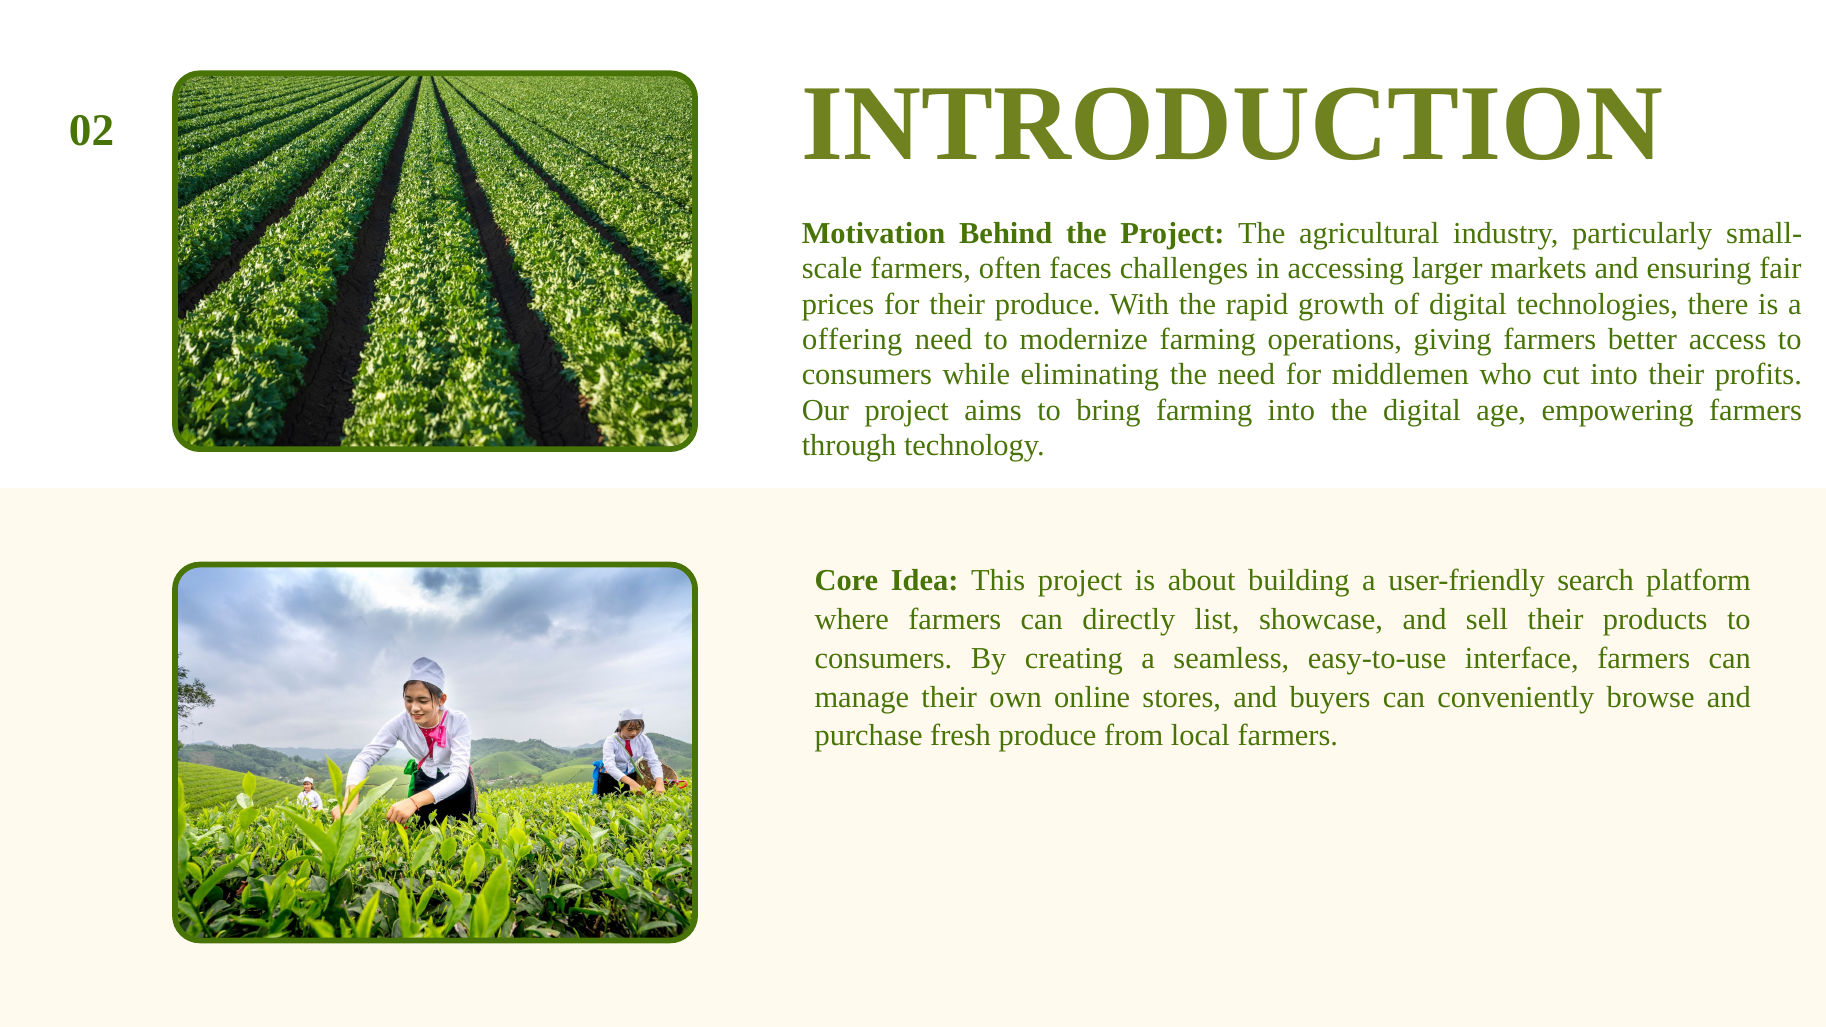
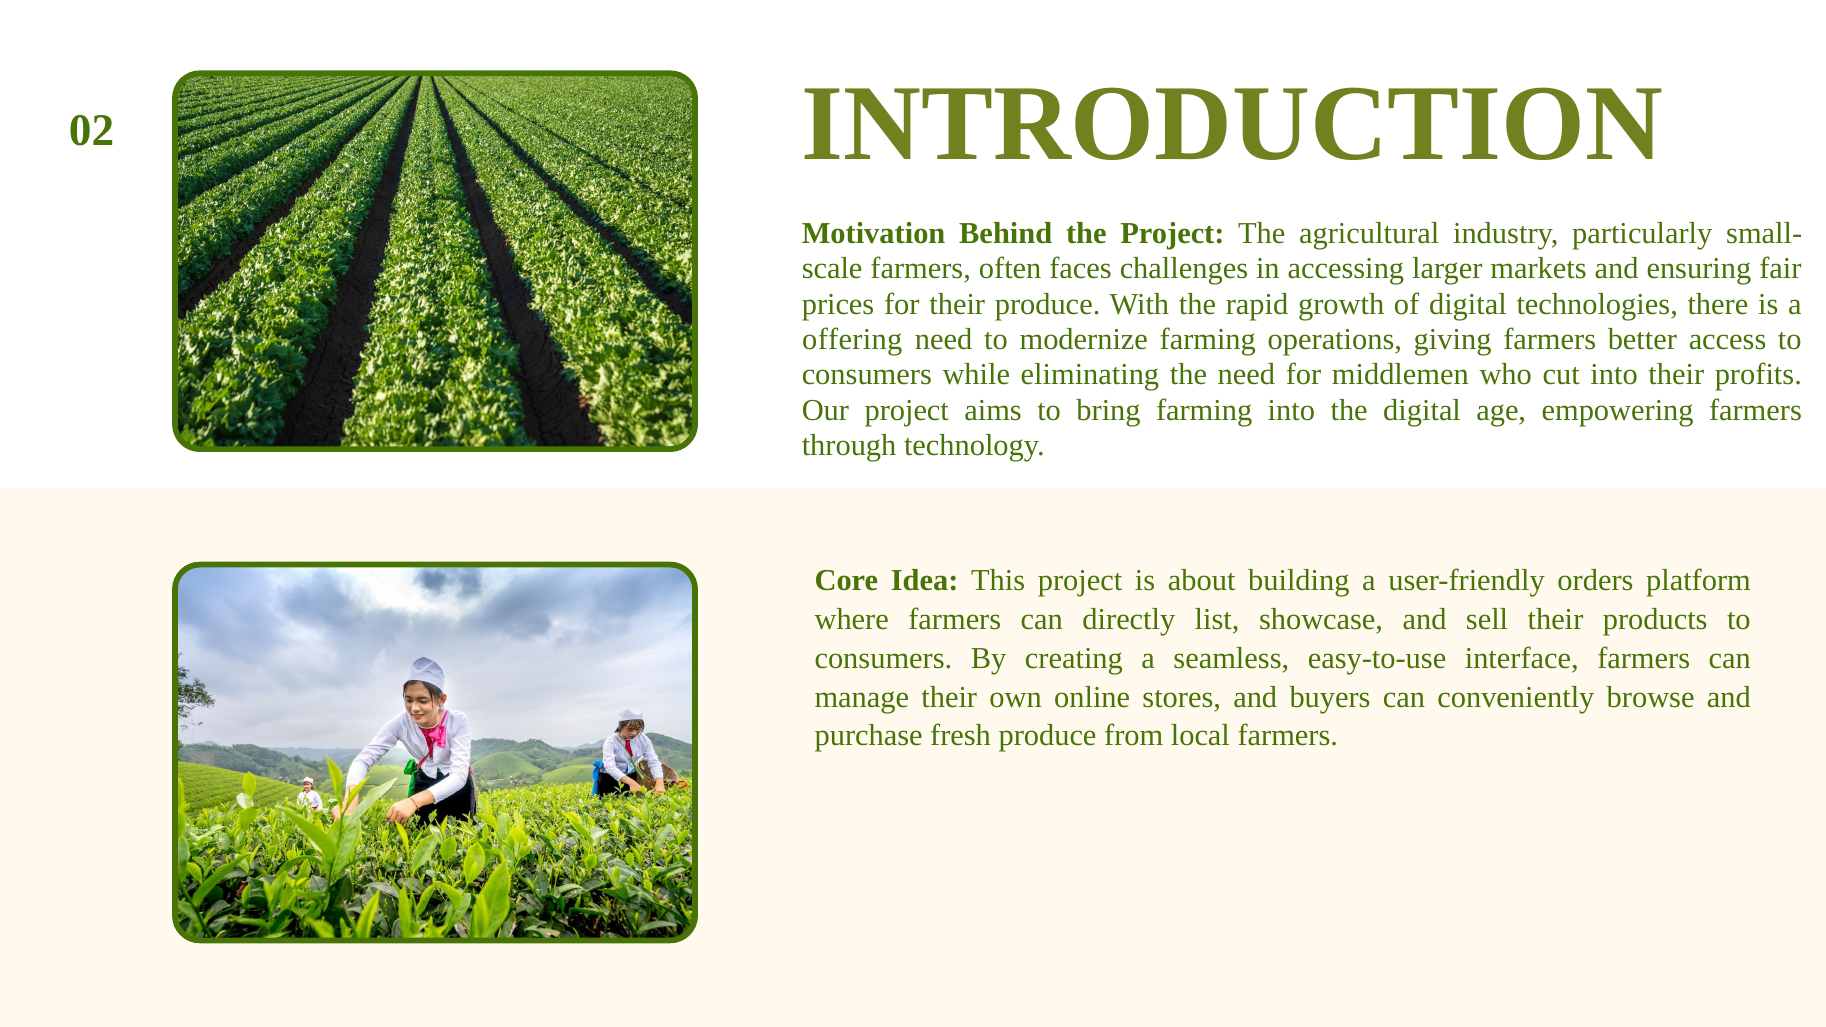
search: search -> orders (1595, 581)
